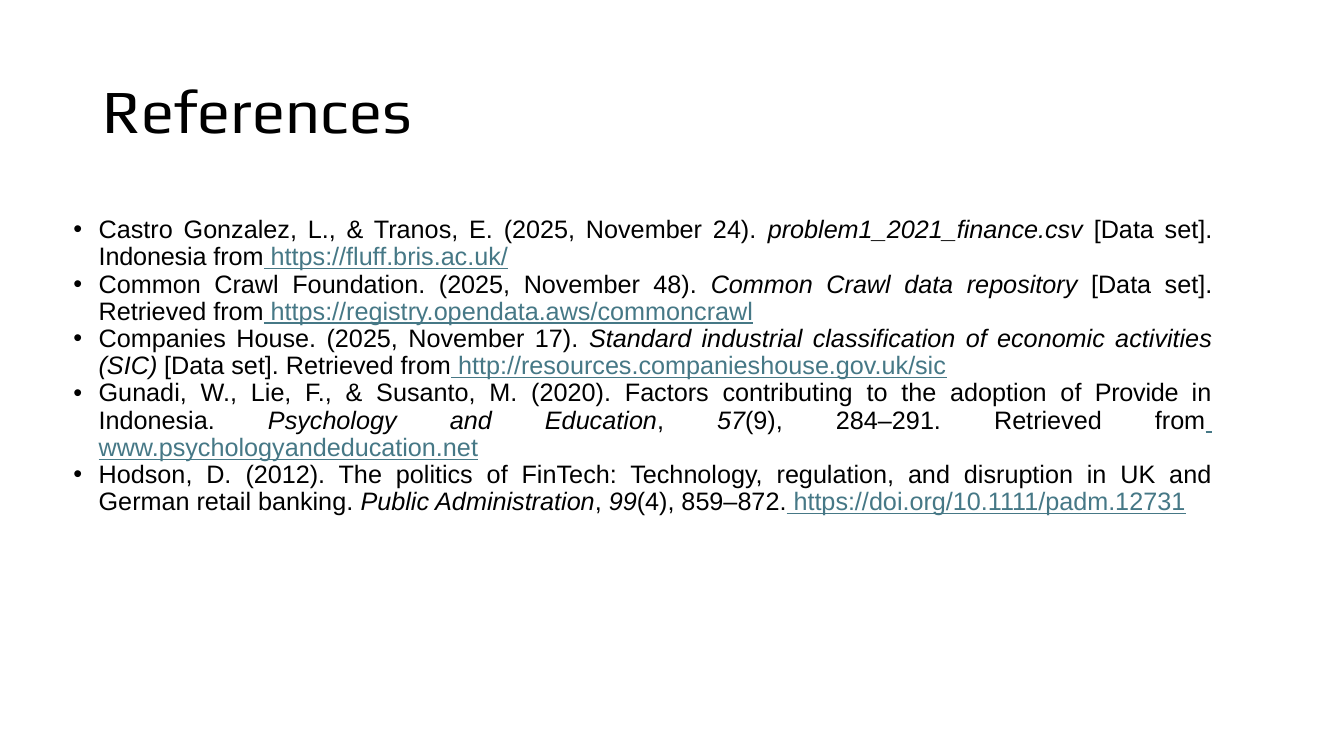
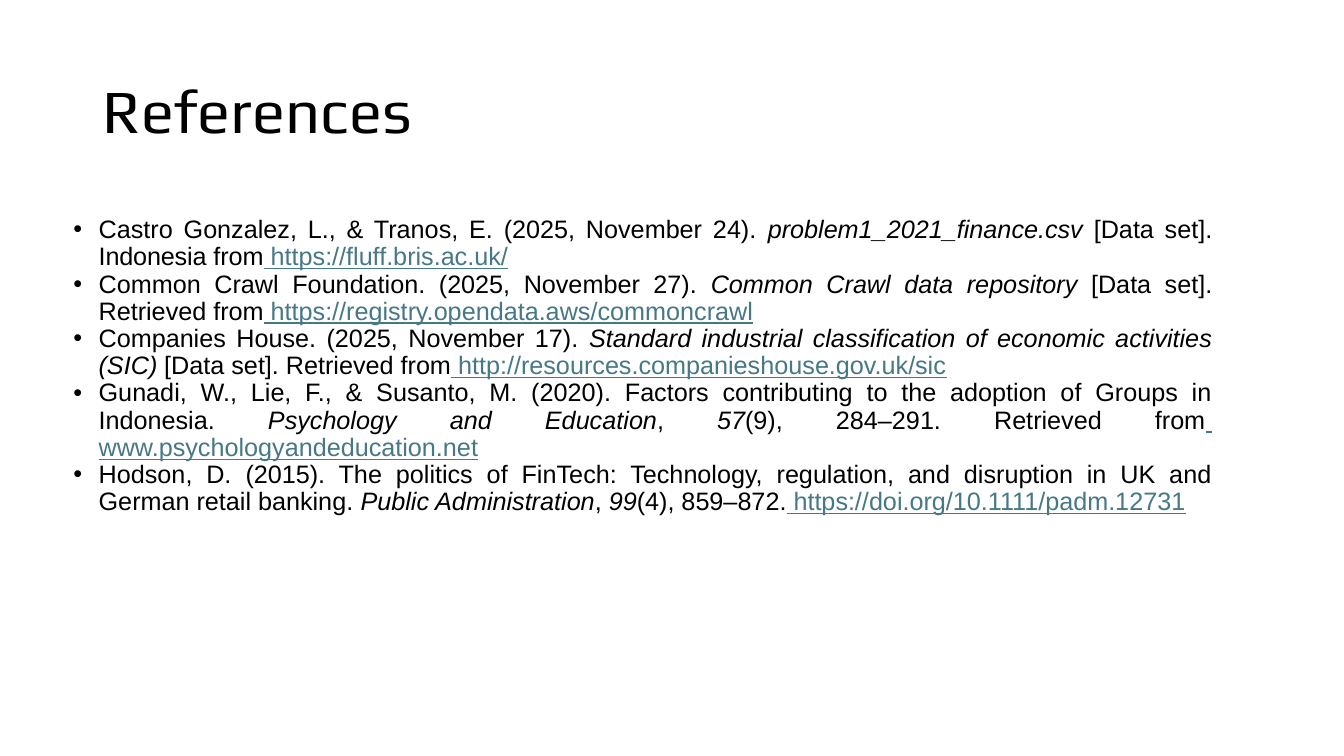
48: 48 -> 27 (675, 285)
Provide: Provide -> Groups (1137, 394)
2012: 2012 -> 2015 (285, 475)
